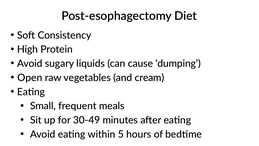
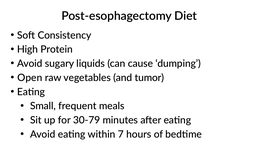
cream: cream -> tumor (149, 78)
30-49: 30-49 -> 30-79 (87, 120)
5: 5 -> 7 (121, 134)
